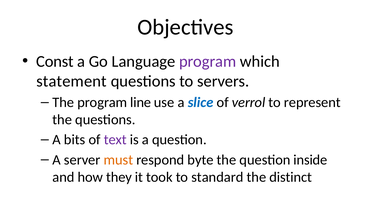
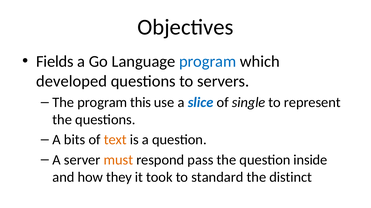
Const: Const -> Fields (55, 62)
program colour: purple -> blue (208, 62)
statement: statement -> developed (72, 81)
line: line -> this (141, 103)
verrol: verrol -> single (249, 103)
text colour: purple -> orange (115, 140)
byte: byte -> pass (200, 160)
